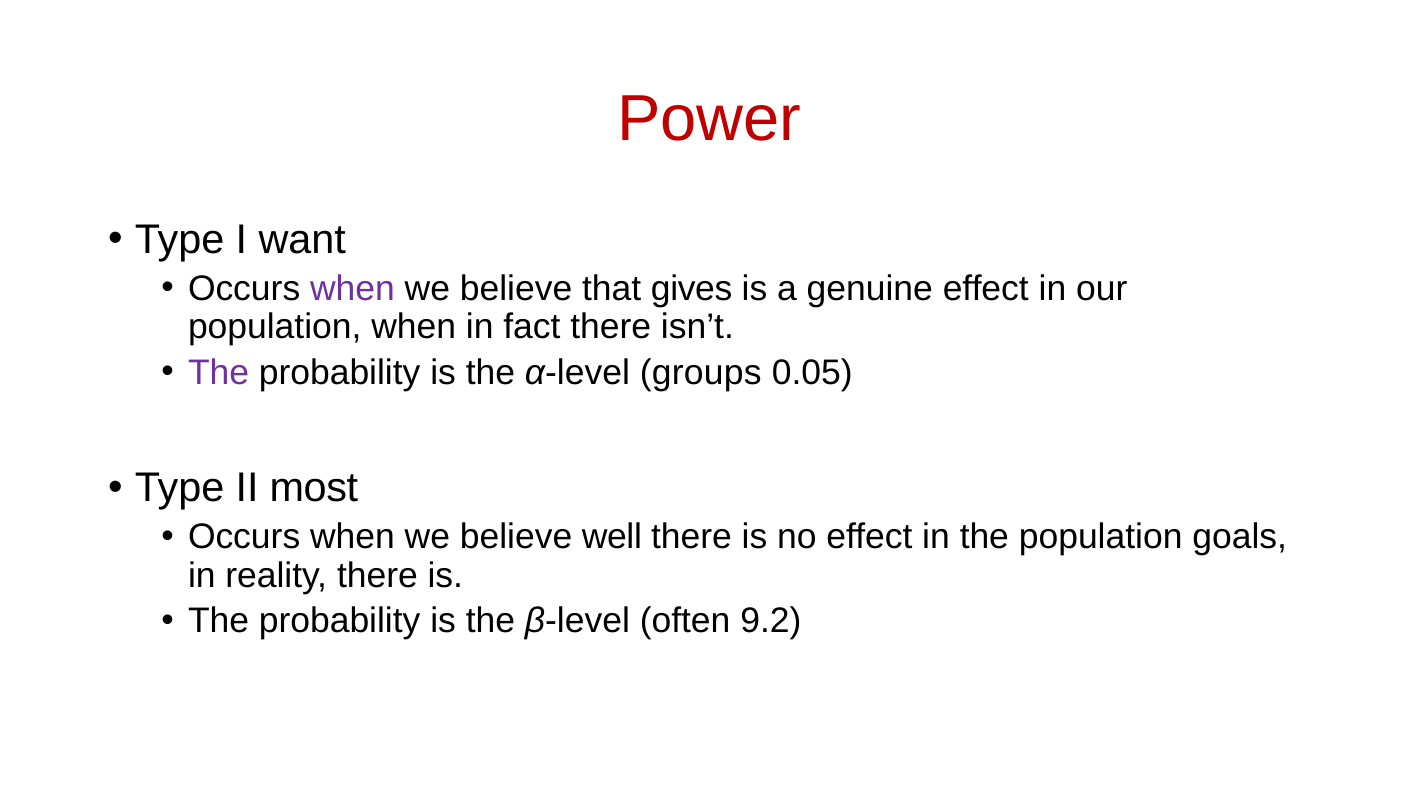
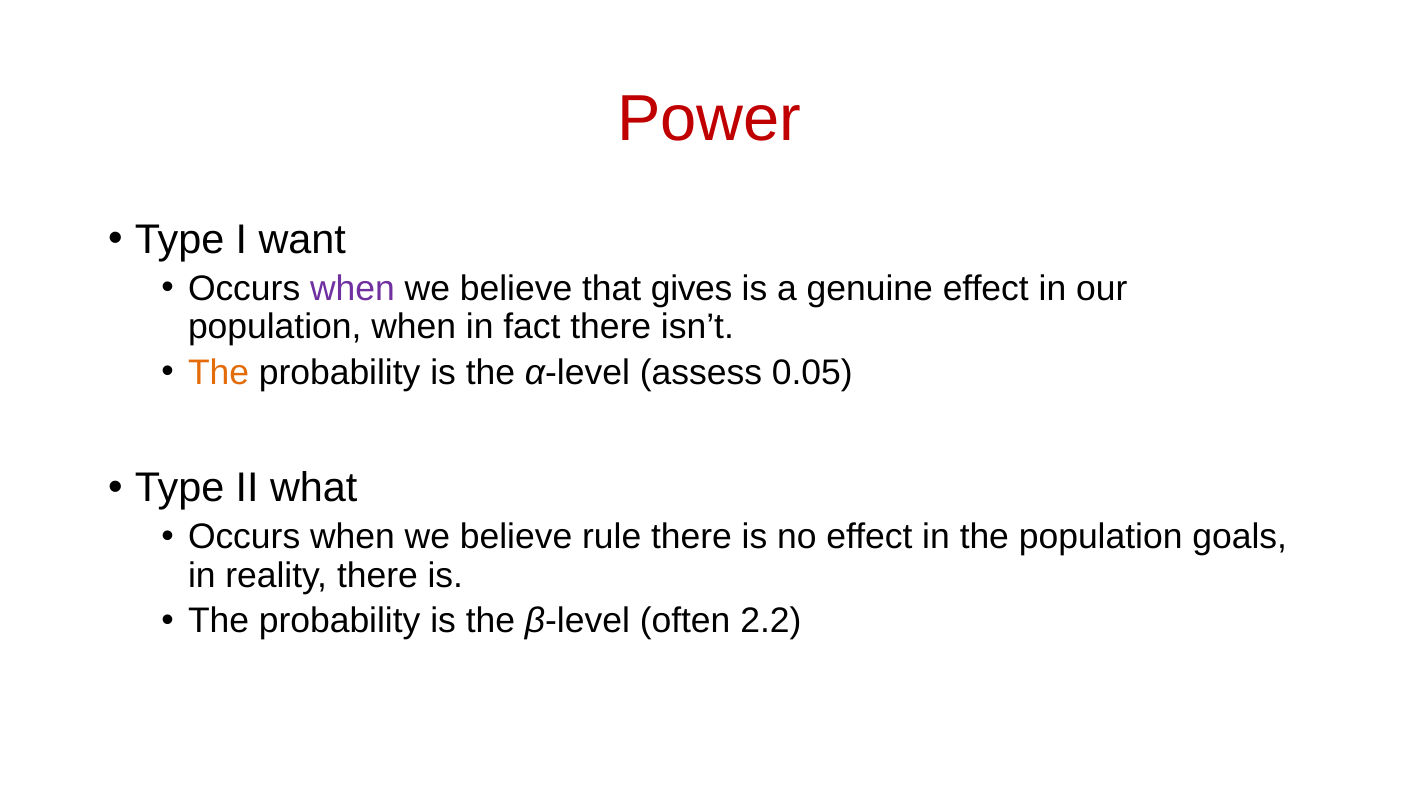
The colour: purple -> orange (219, 373)
groups: groups -> assess (701, 373)
most: most -> what (314, 488)
well: well -> rule (612, 537)
9.2: 9.2 -> 2.2 (771, 621)
